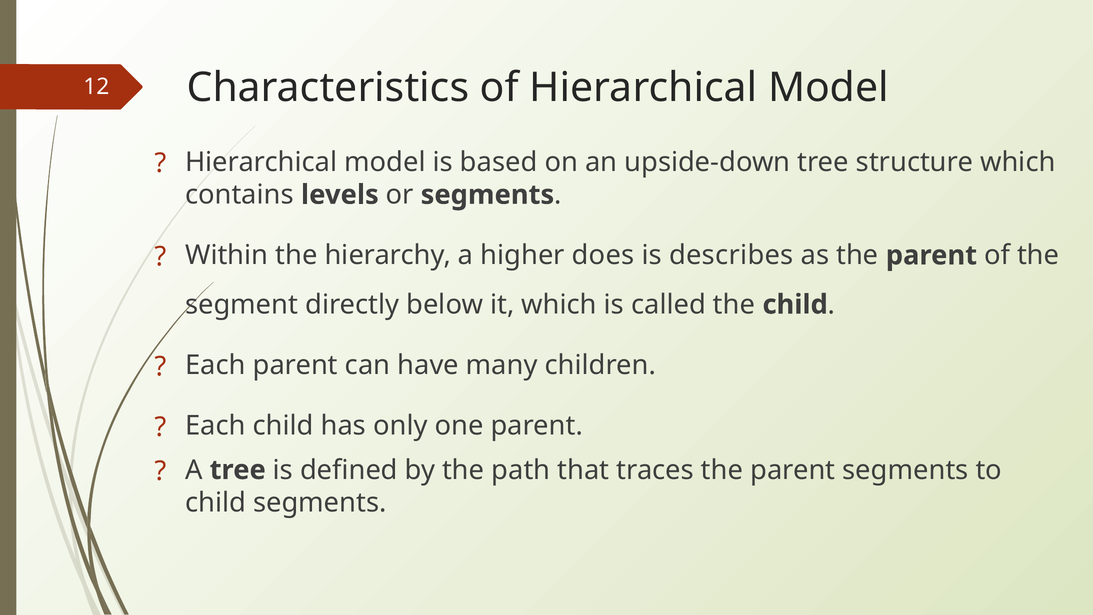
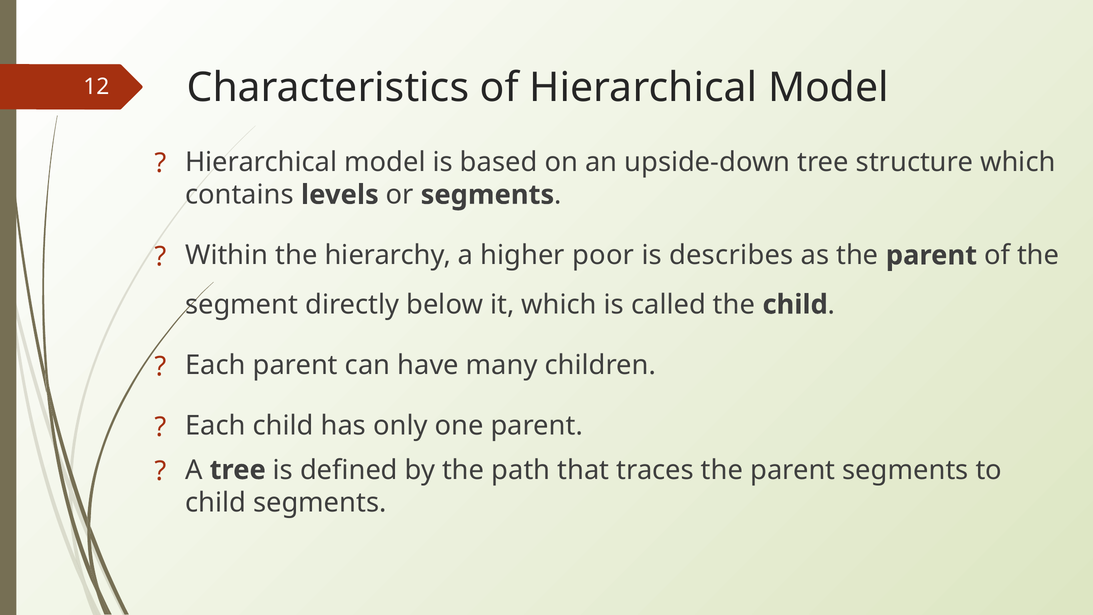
does: does -> poor (603, 255)
